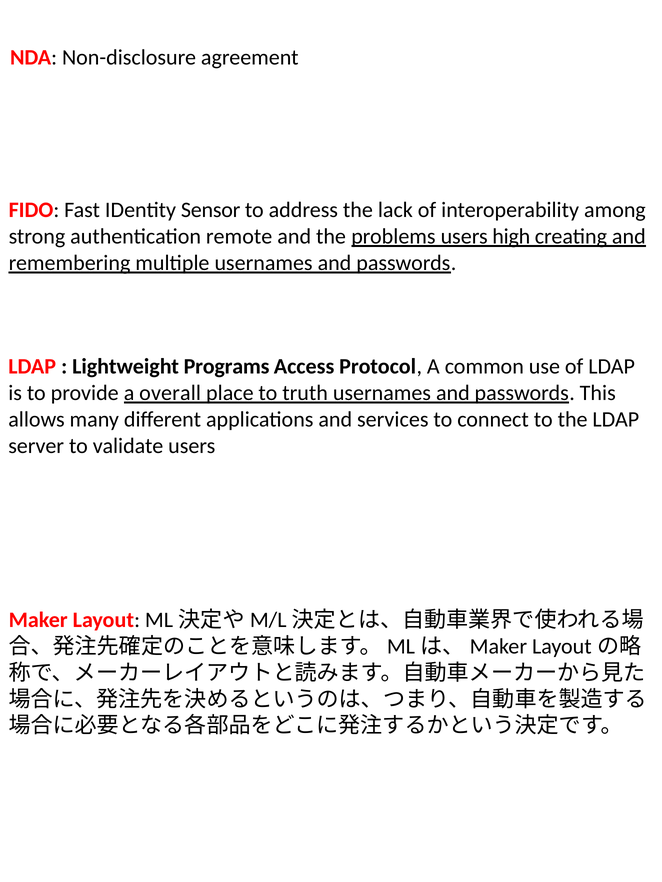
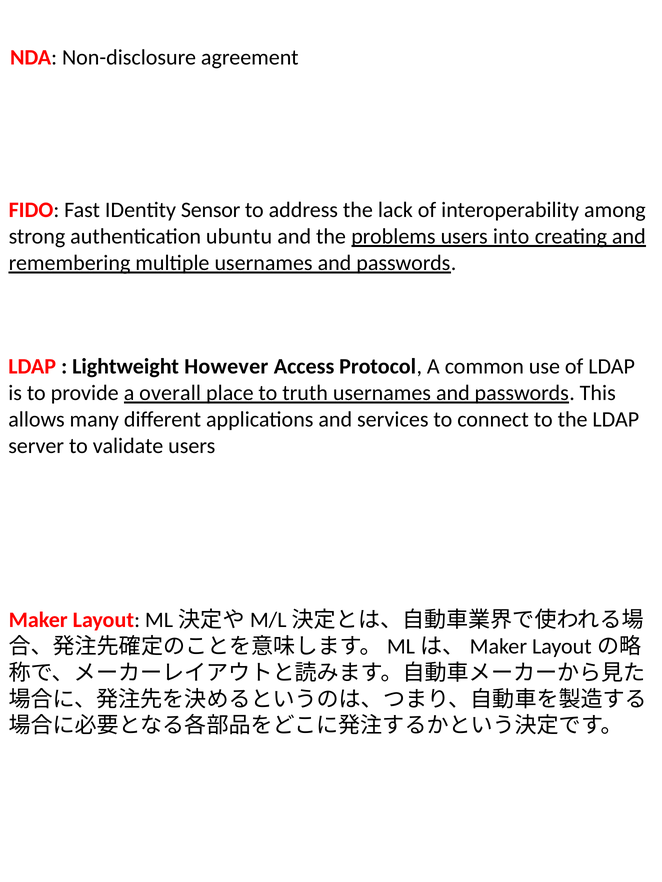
remote: remote -> ubuntu (239, 237)
high: high -> into (511, 237)
Programs: Programs -> However (226, 367)
